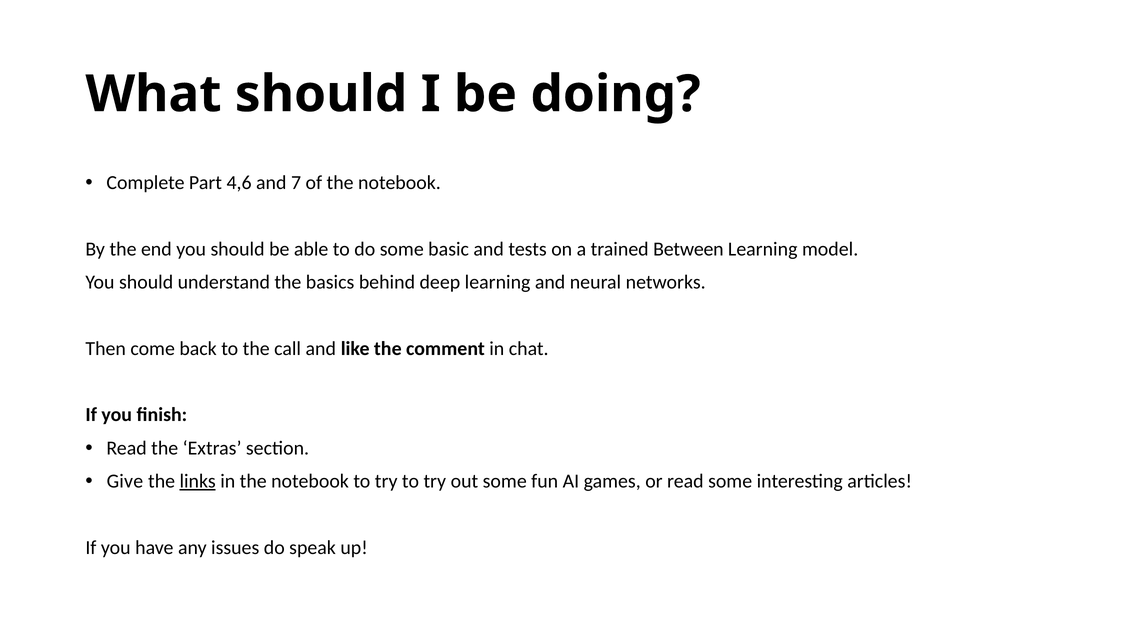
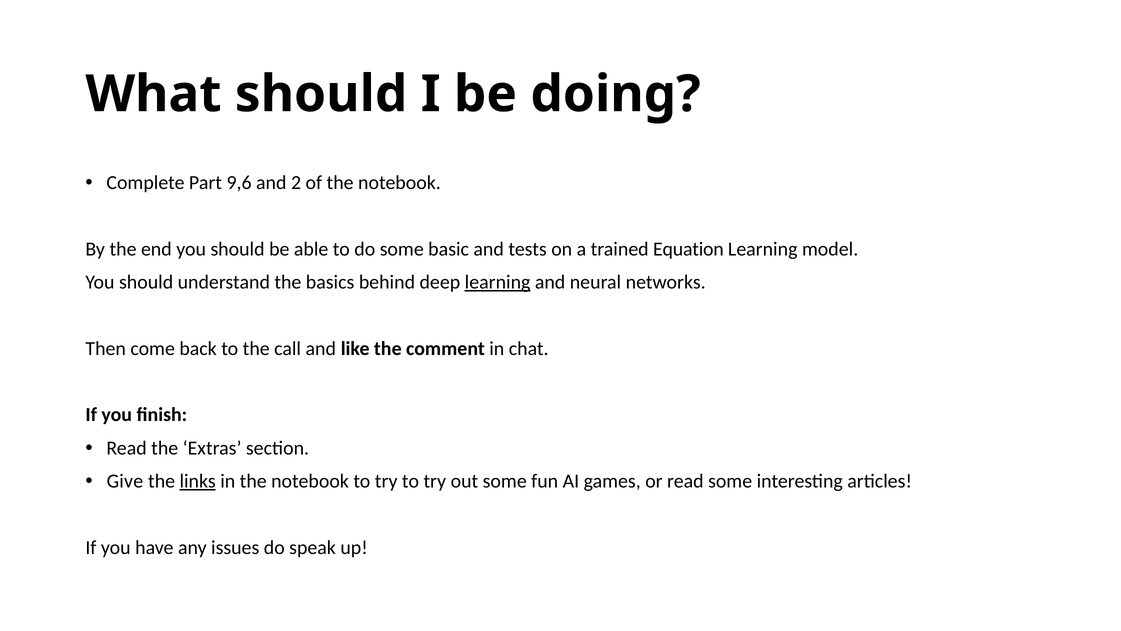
4,6: 4,6 -> 9,6 (239, 183)
7: 7 -> 2 (296, 183)
Between: Between -> Equation (688, 249)
learning underline: none -> present (498, 282)
